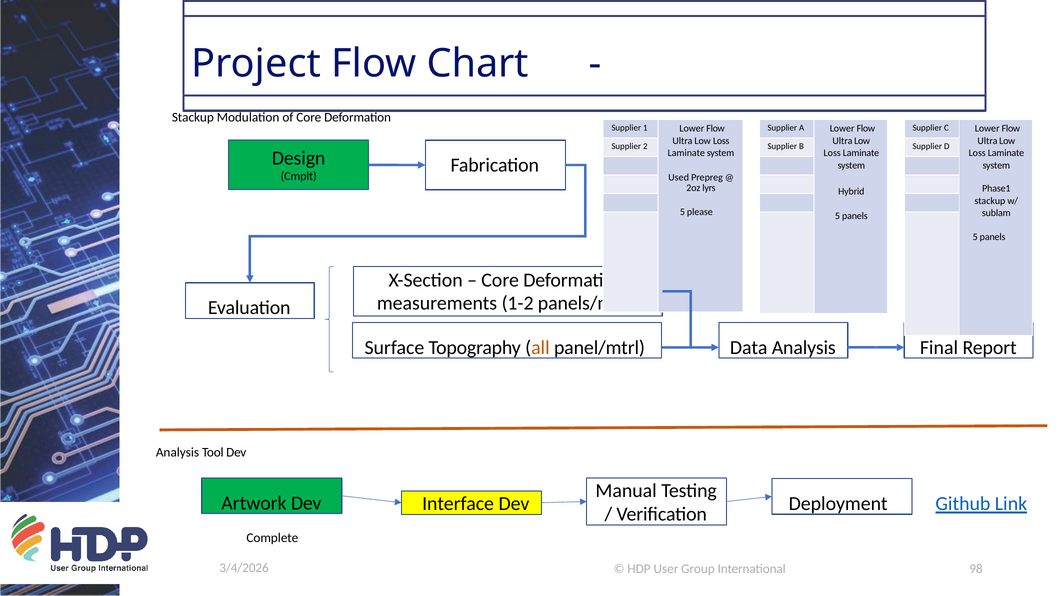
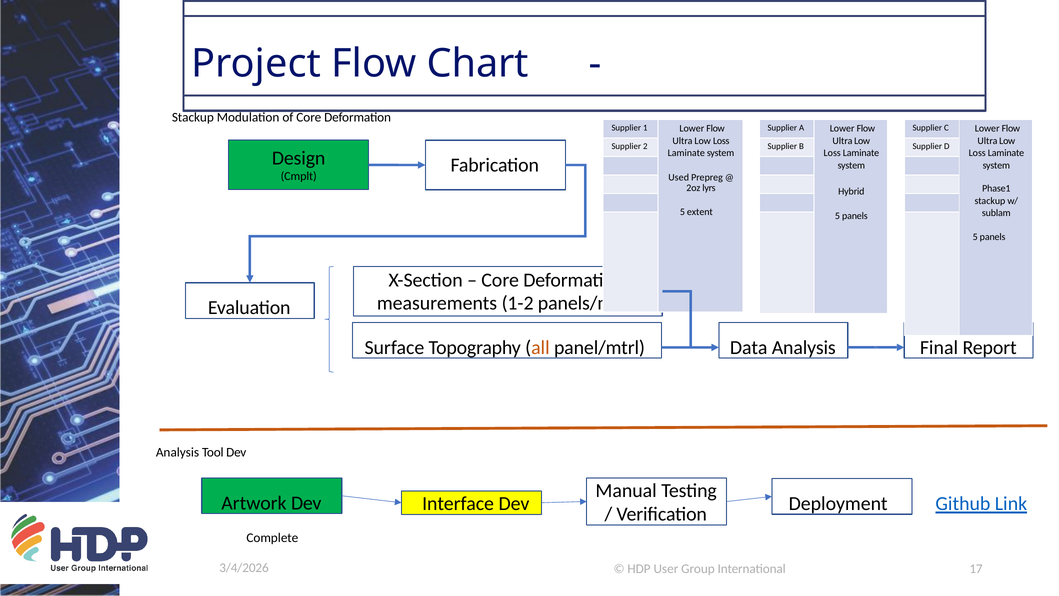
please: please -> extent (700, 212)
98: 98 -> 17 (976, 568)
